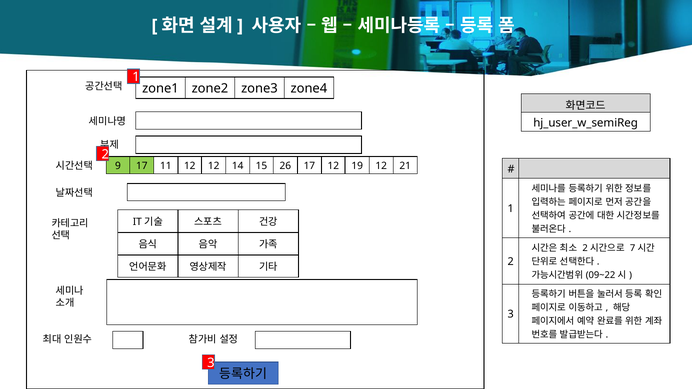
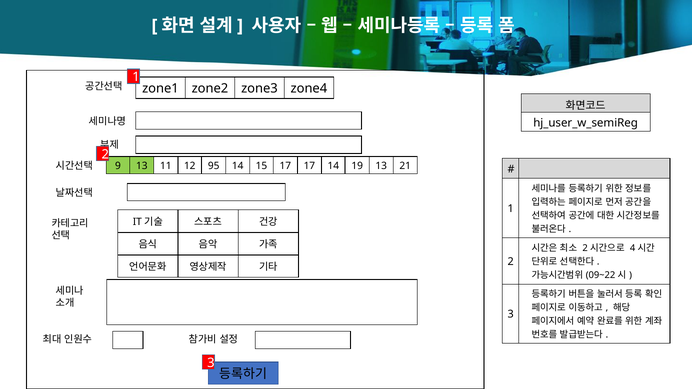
9 17: 17 -> 13 (142, 166)
12 12: 12 -> 95 (214, 166)
15 26: 26 -> 17 (285, 166)
17 12: 12 -> 14 (333, 166)
19 12: 12 -> 13 (381, 166)
7: 7 -> 4 (633, 248)
